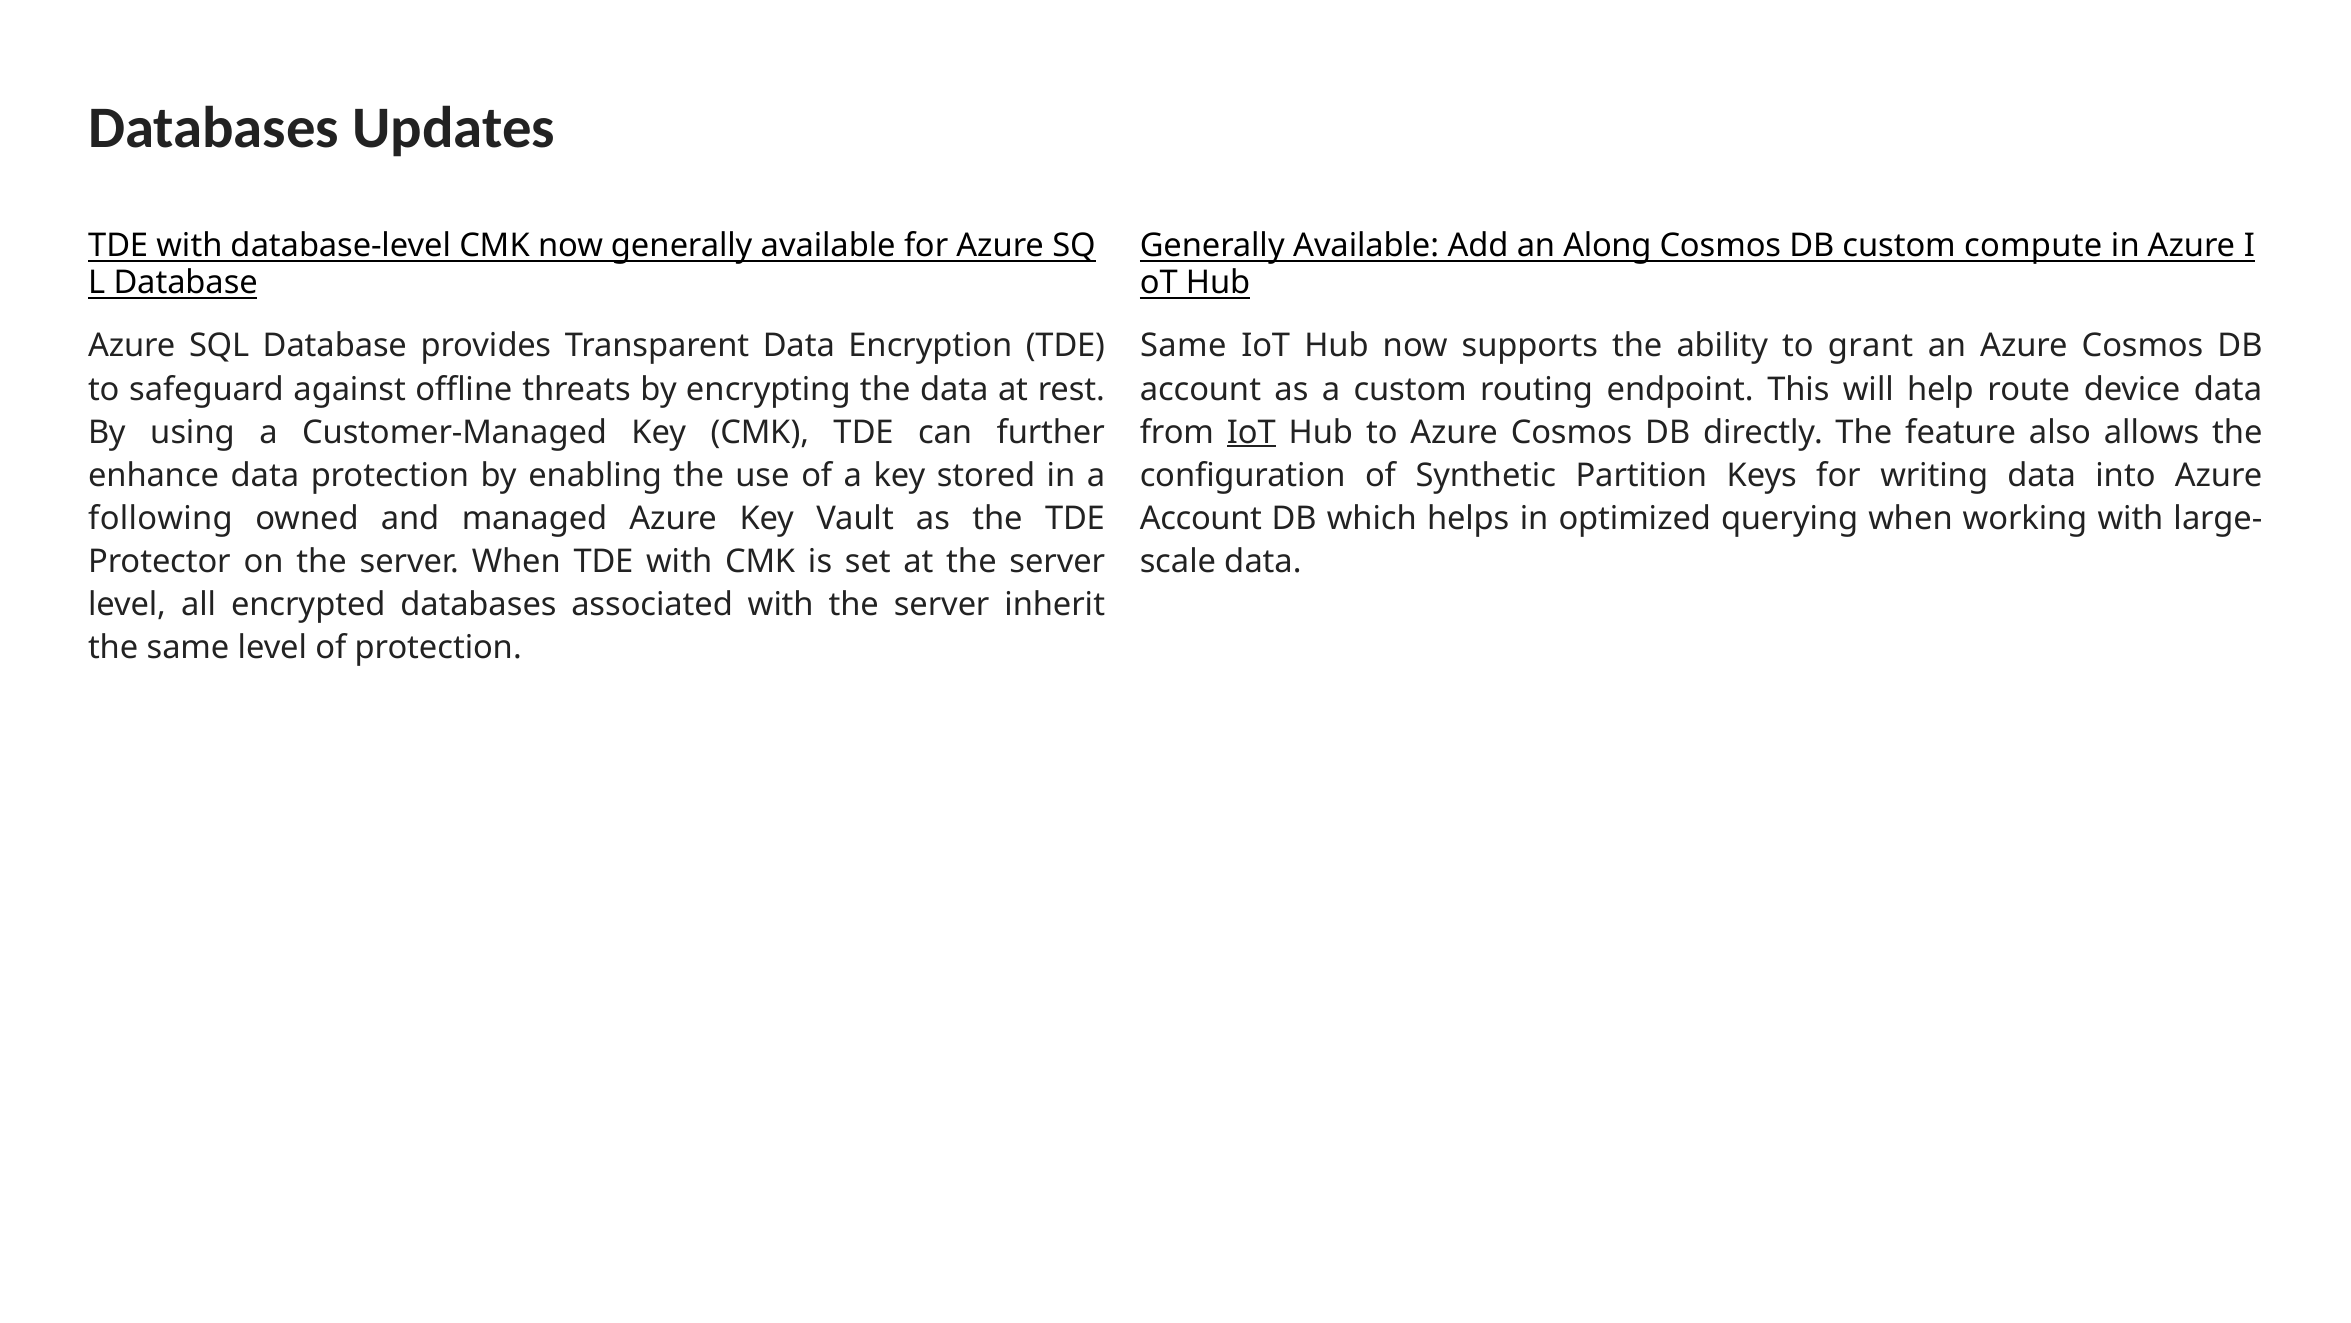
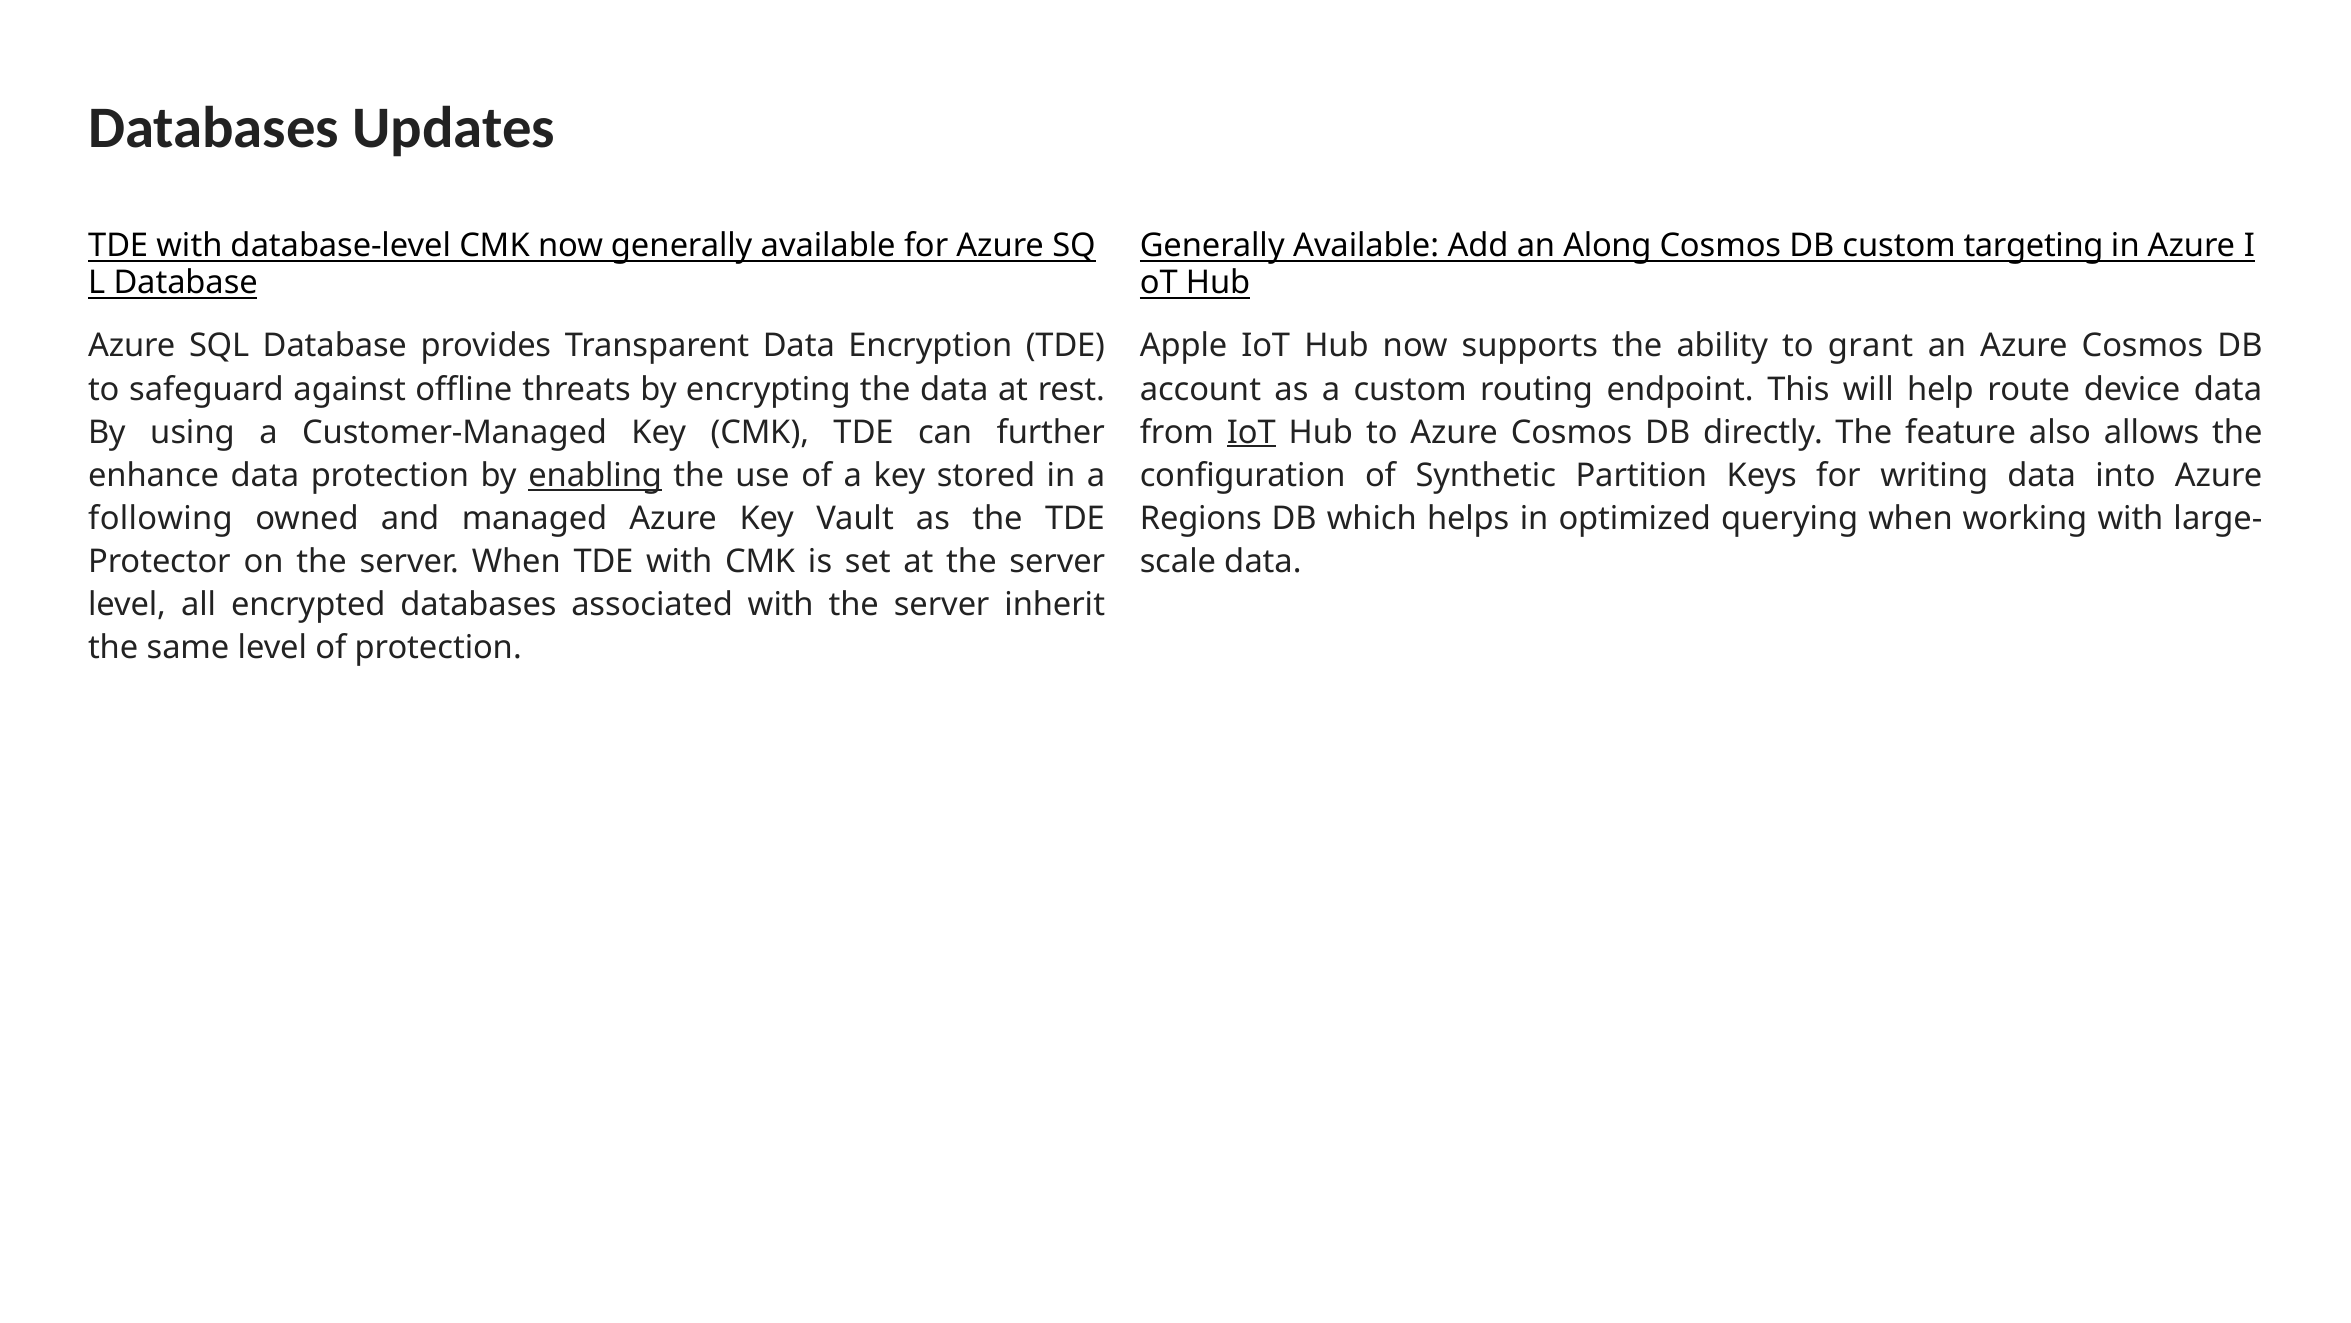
compute: compute -> targeting (2034, 246)
Same: Same -> Apple (1184, 346)
enabling underline: none -> present (595, 475)
Account: Account -> Regions (1201, 518)
